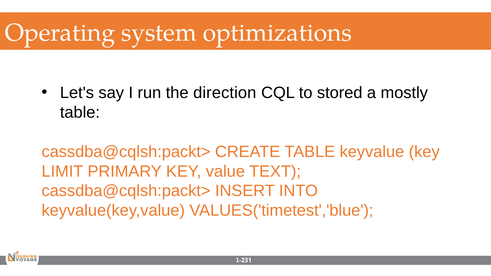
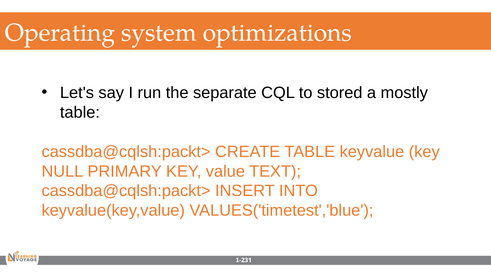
direction: direction -> separate (225, 93)
LIMIT: LIMIT -> NULL (62, 171)
